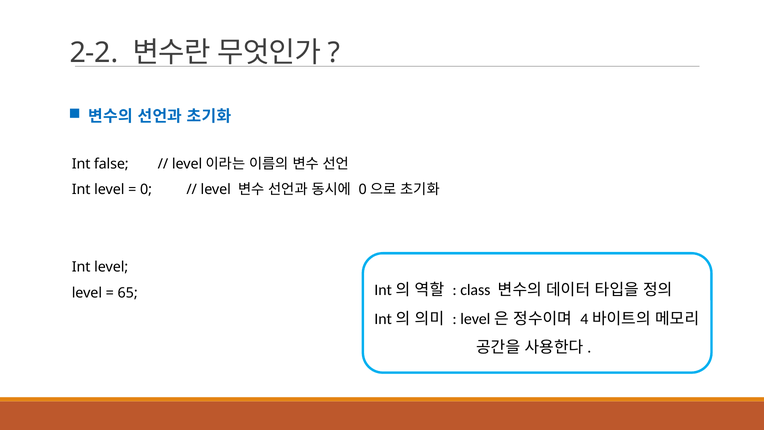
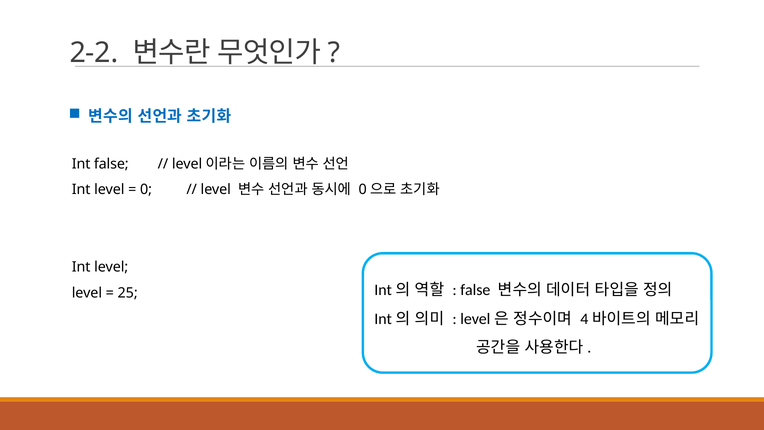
65: 65 -> 25 (128, 293)
class: class -> false (475, 290)
